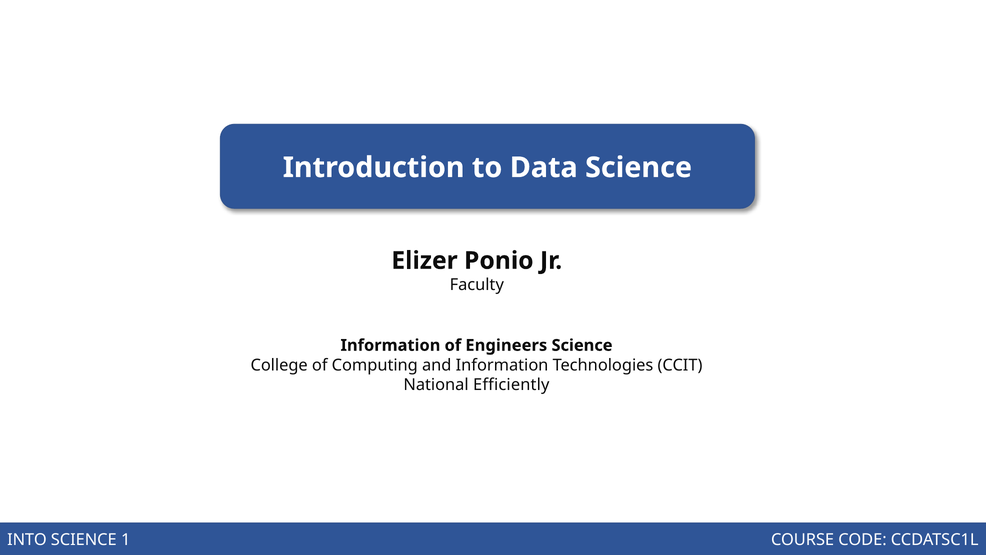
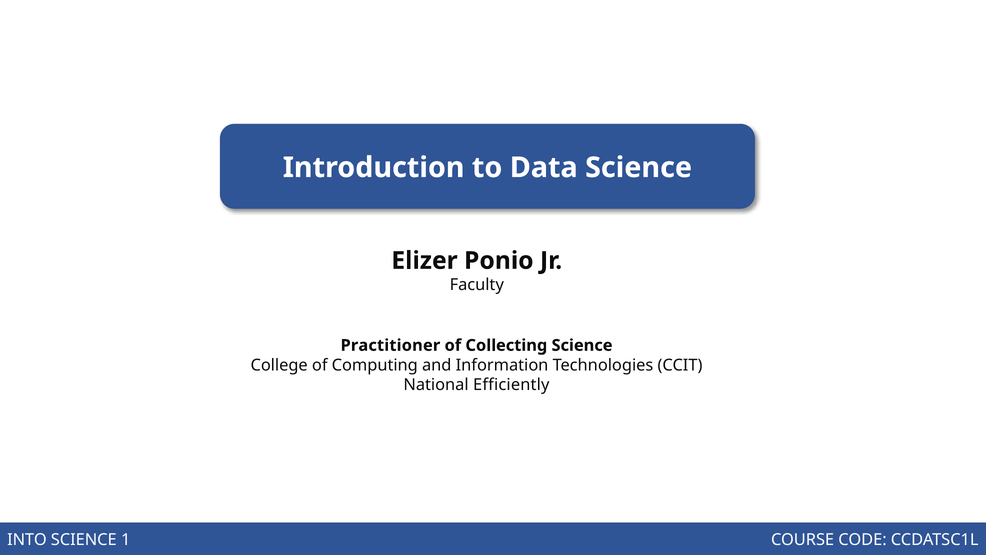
Information: Information -> Practitioner (390, 345)
Engineers: Engineers -> Collecting (506, 345)
